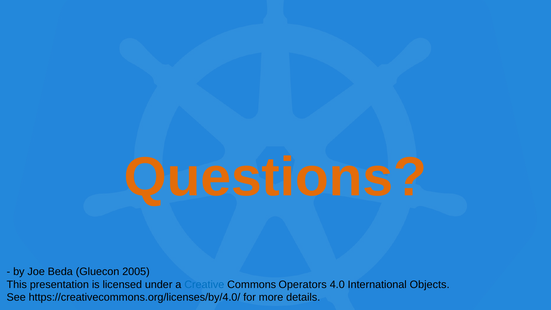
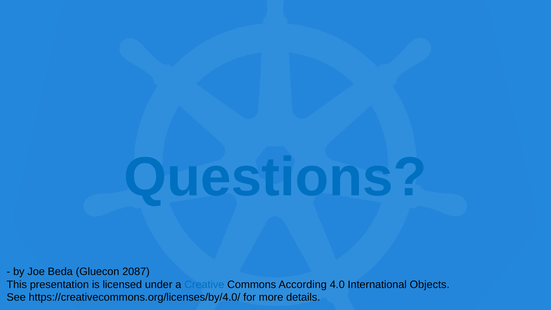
Questions colour: orange -> blue (275, 177)
2005: 2005 -> 2087 (136, 272)
Operators: Operators -> According (303, 284)
